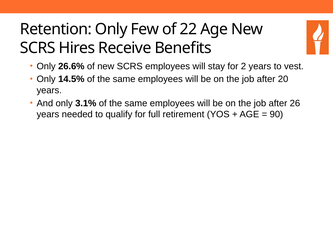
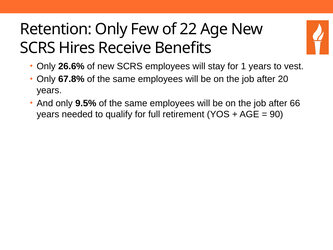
2: 2 -> 1 (243, 66)
14.5%: 14.5% -> 67.8% (71, 79)
3.1%: 3.1% -> 9.5% (86, 103)
26: 26 -> 66 (295, 103)
